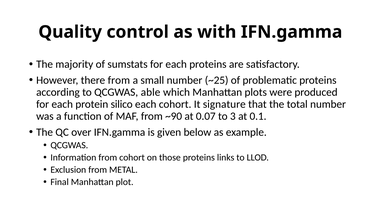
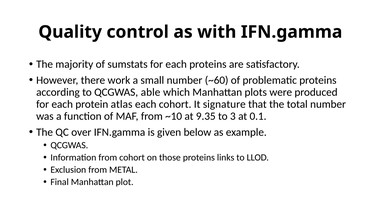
there from: from -> work (119, 80)
~25: ~25 -> ~60 (217, 80)
silico: silico -> atlas (122, 104)
~90: ~90 -> ~10 (174, 116)
0.07: 0.07 -> 9.35 (206, 116)
